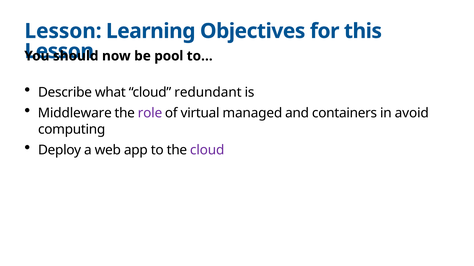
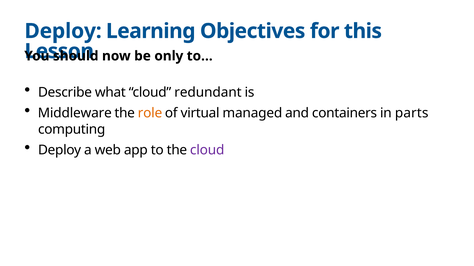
Lesson: Lesson -> Deploy (63, 31)
pool: pool -> only (169, 56)
role colour: purple -> orange (150, 113)
avoid: avoid -> parts (412, 113)
